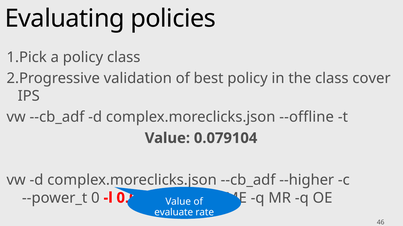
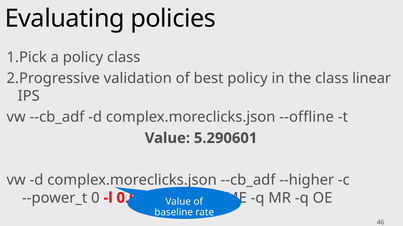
cover: cover -> linear (372, 79)
0.079104: 0.079104 -> 5.290601 (226, 138)
evaluate: evaluate -> baseline (174, 213)
